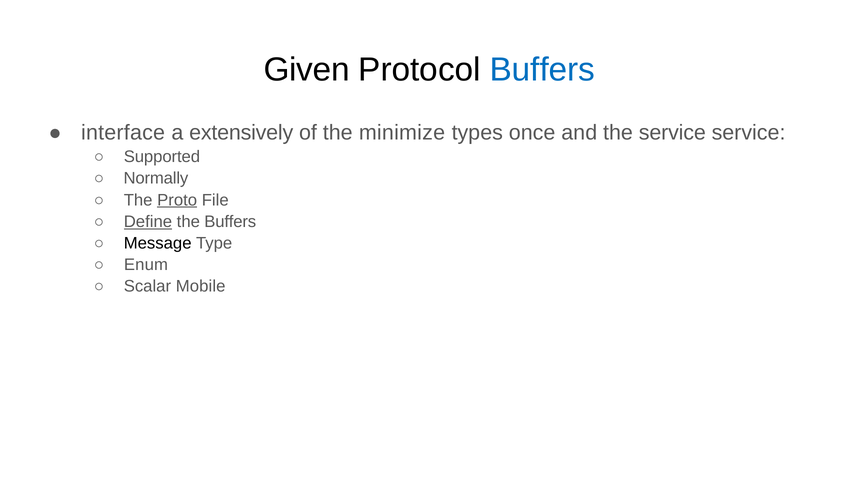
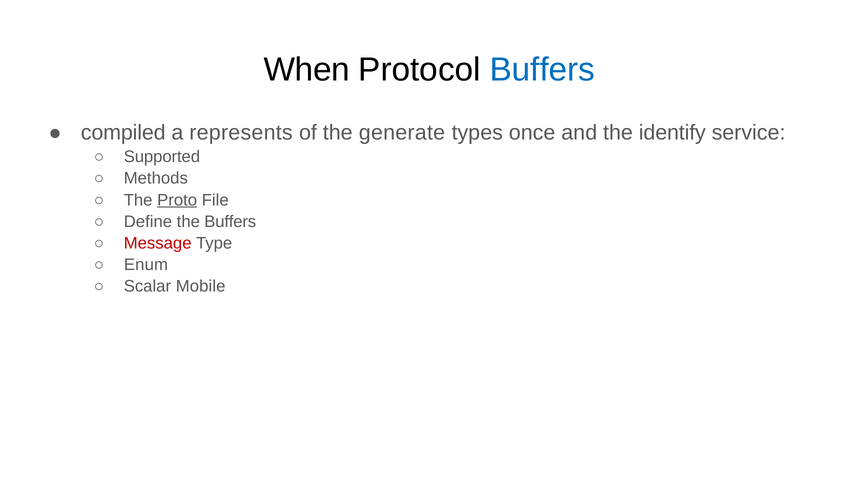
Given: Given -> When (307, 70)
interface: interface -> compiled (123, 133)
extensively: extensively -> represents (241, 133)
minimize: minimize -> generate (402, 133)
the service: service -> identify (672, 133)
Normally: Normally -> Methods (156, 179)
Define underline: present -> none (148, 222)
Message colour: black -> red (158, 243)
